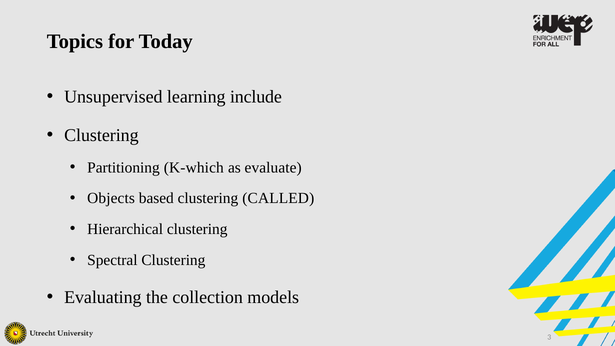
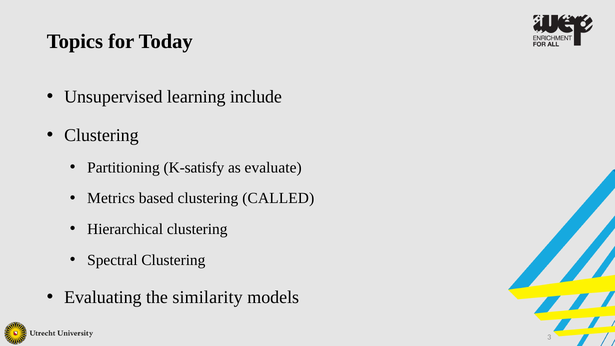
K-which: K-which -> K-satisfy (194, 167)
Objects: Objects -> Metrics (111, 198)
collection: collection -> similarity (208, 297)
